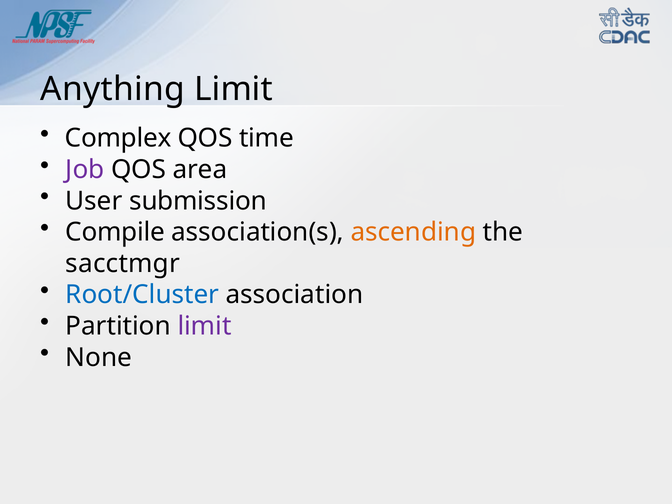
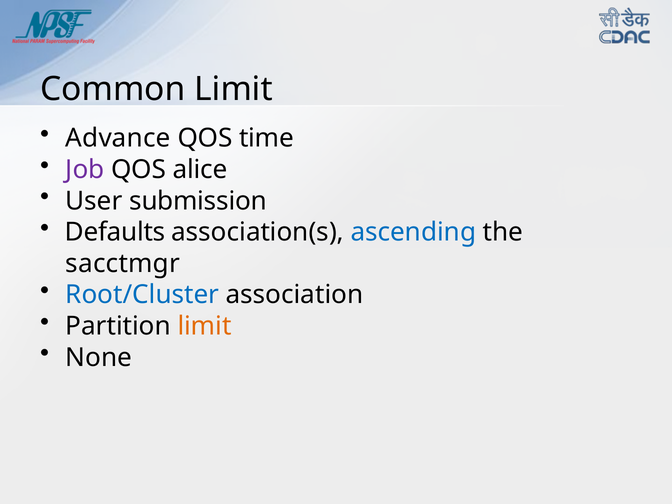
Anything: Anything -> Common (113, 89)
Complex: Complex -> Advance (118, 138)
area: area -> alice (200, 170)
Compile: Compile -> Defaults (115, 232)
ascending colour: orange -> blue (413, 232)
limit colour: purple -> orange (205, 326)
